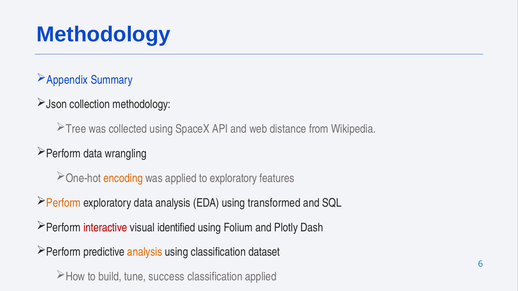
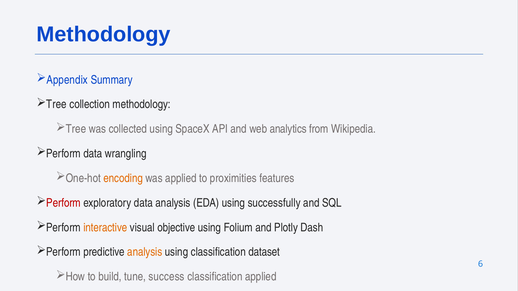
Json: Json -> Tree (57, 105)
distance: distance -> analytics (288, 129)
to exploratory: exploratory -> proximities (233, 178)
Perform colour: orange -> red (64, 203)
transformed: transformed -> successfully (274, 203)
interactive colour: red -> orange (105, 228)
identified: identified -> objective (176, 228)
